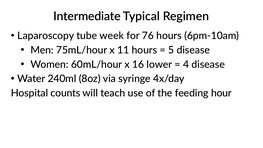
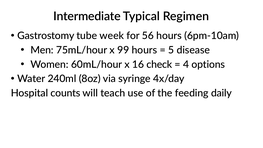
Laparoscopy: Laparoscopy -> Gastrostomy (46, 36)
76: 76 -> 56 (148, 36)
11: 11 -> 99 (123, 50)
lower: lower -> check (159, 64)
4 disease: disease -> options (208, 64)
hour: hour -> daily (221, 93)
